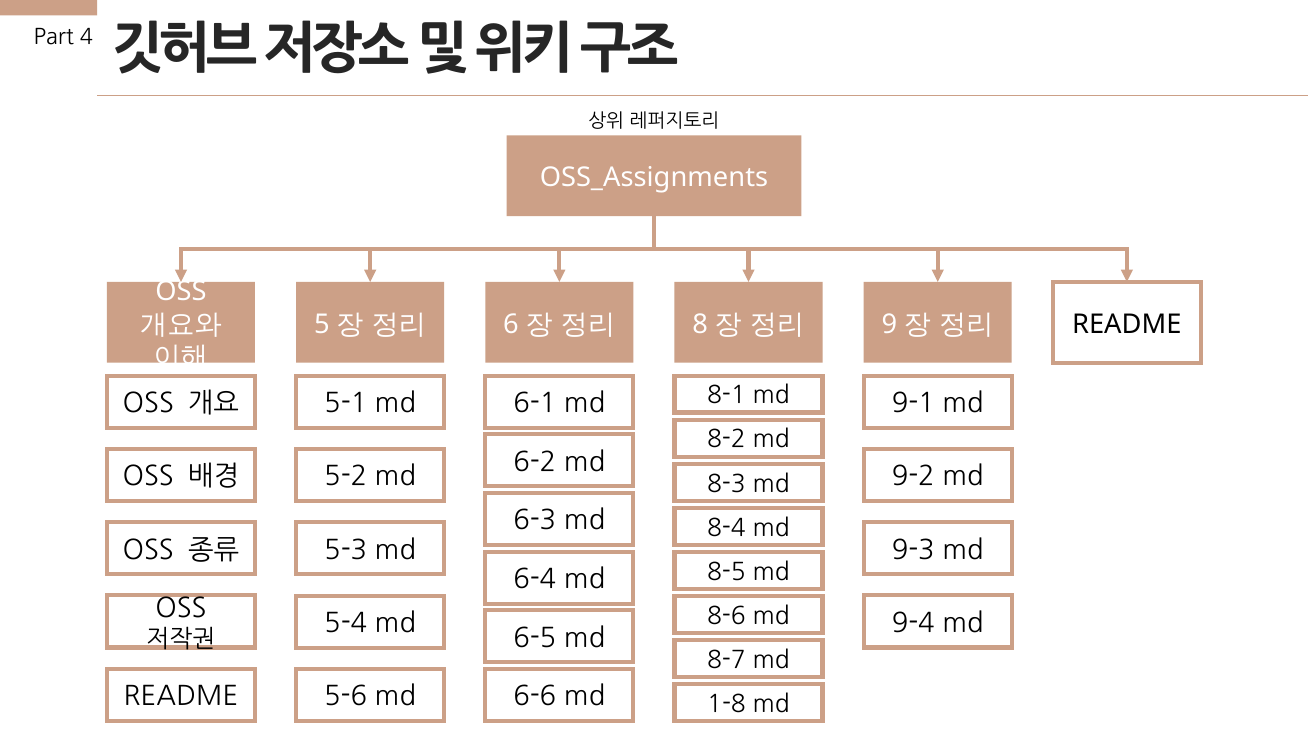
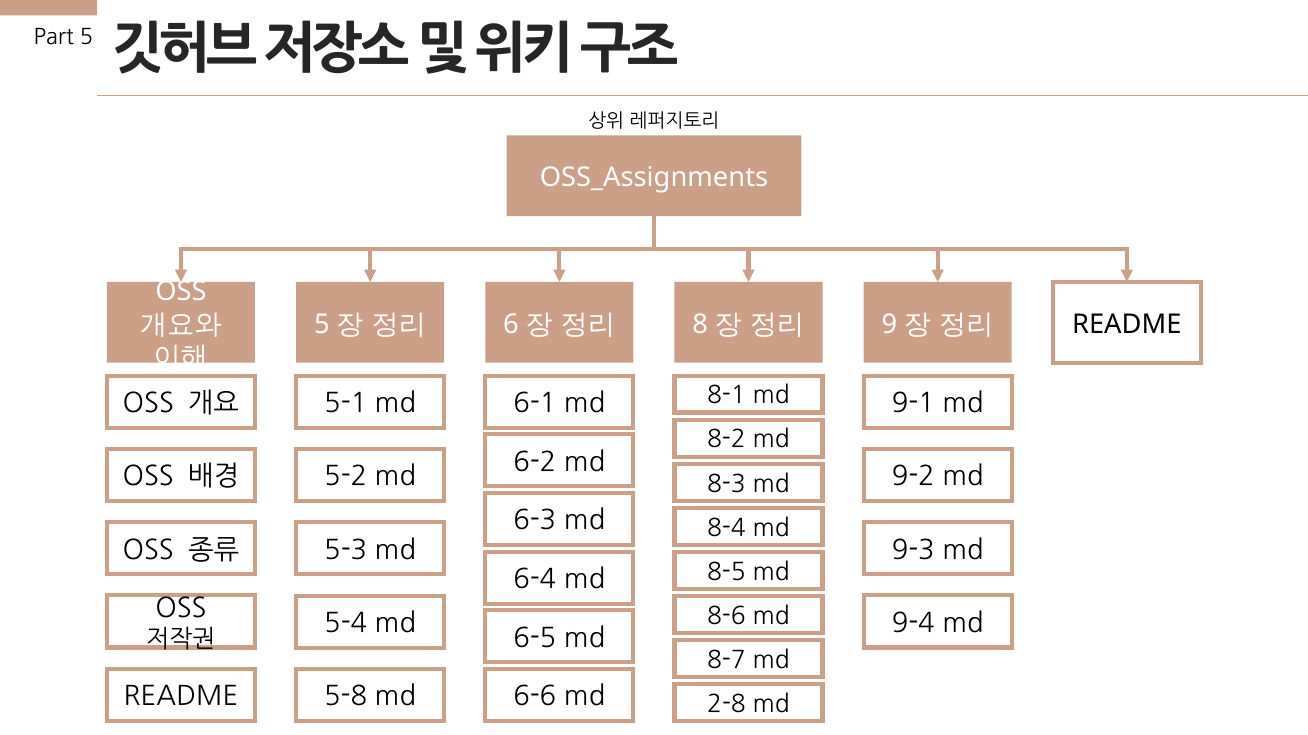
4: 4 -> 5 (86, 38)
5-6: 5-6 -> 5-8 (346, 698)
1-8: 1-8 -> 2-8 (726, 705)
